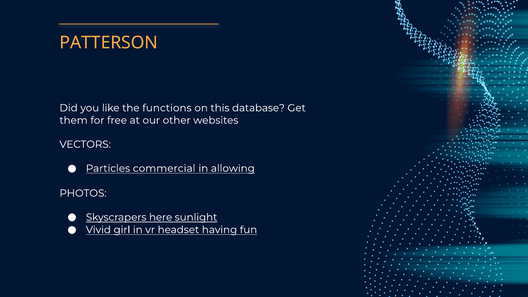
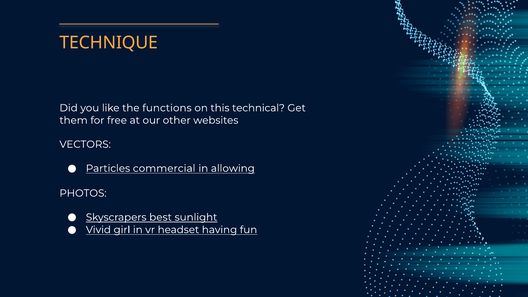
PATTERSON: PATTERSON -> TECHNIQUE (109, 43)
database: database -> technical (258, 108)
here: here -> best (161, 217)
